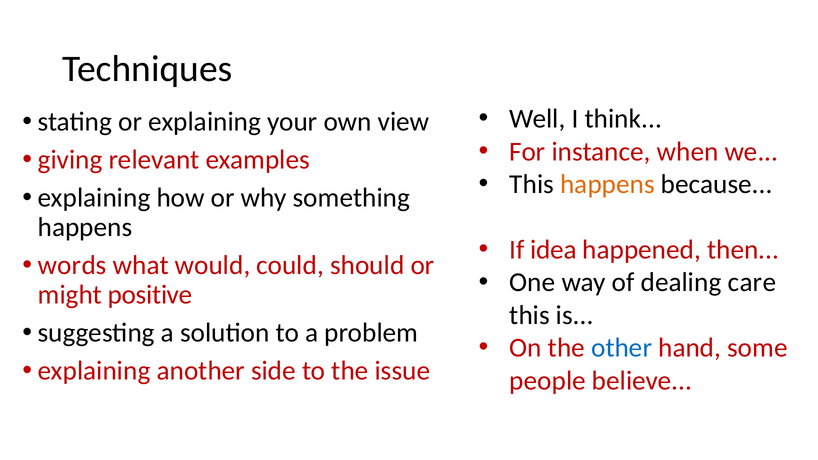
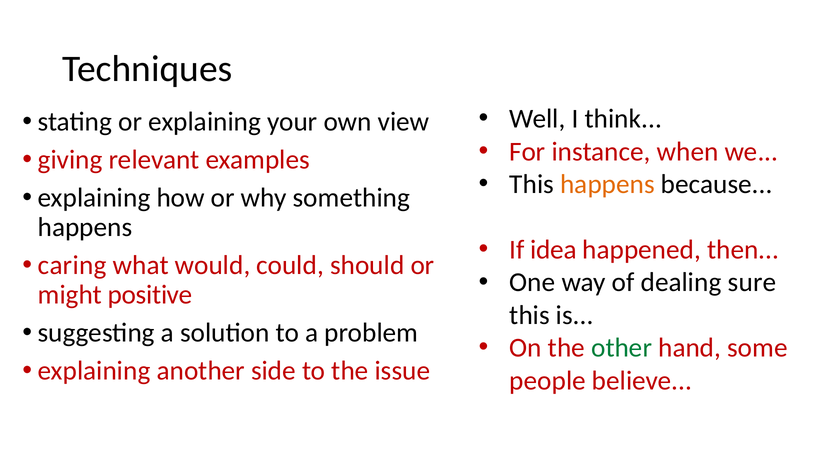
words: words -> caring (72, 265)
care: care -> sure (752, 283)
other colour: blue -> green (622, 348)
